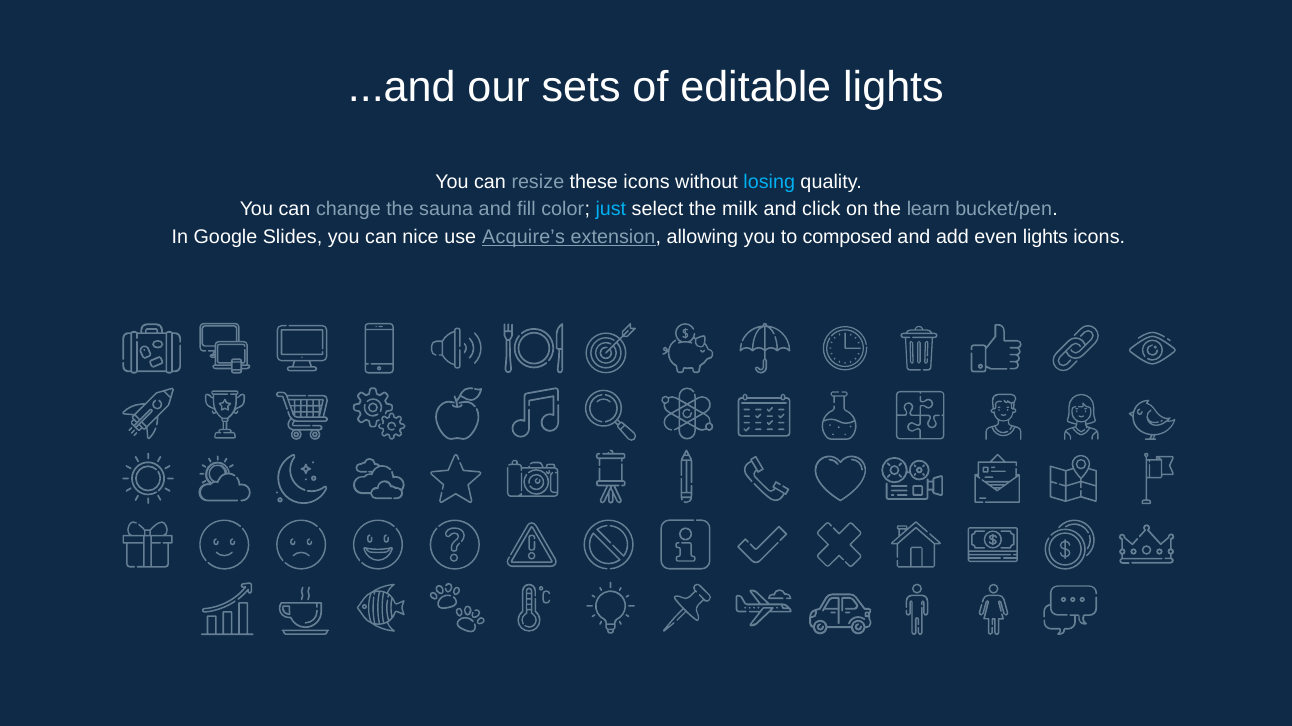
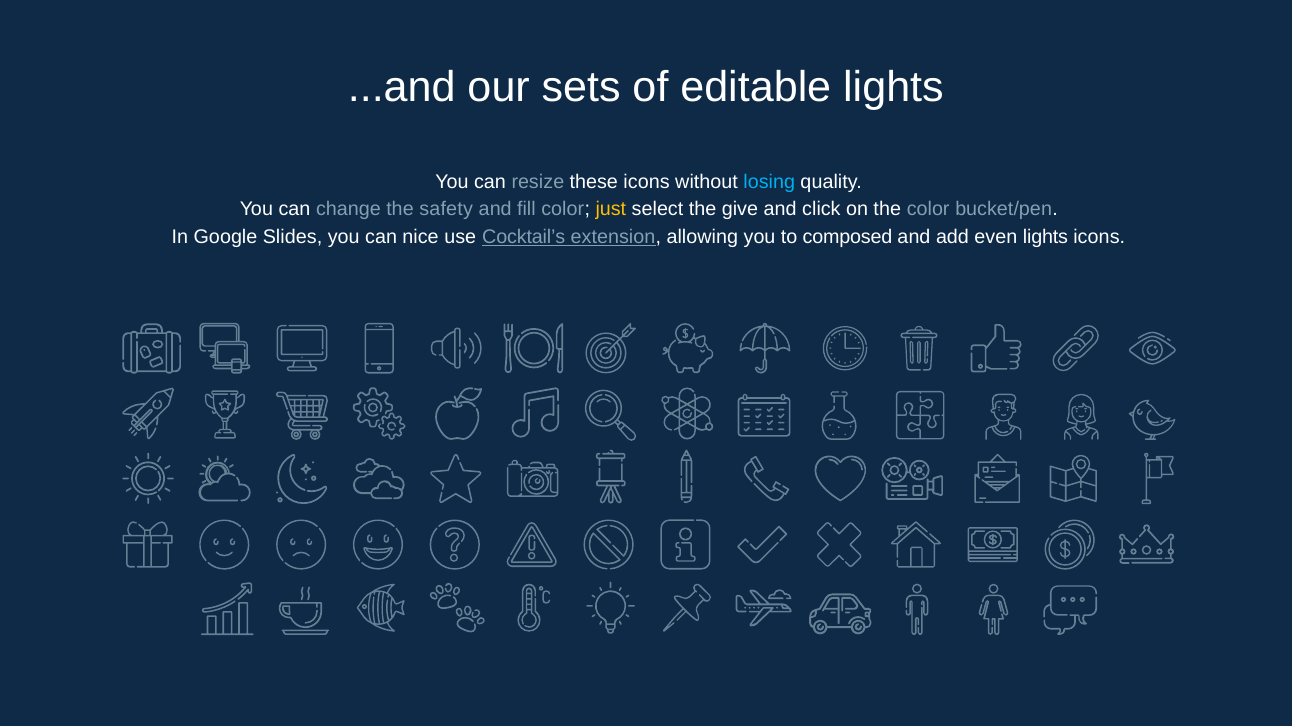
sauna: sauna -> safety (446, 210)
just colour: light blue -> yellow (611, 210)
milk: milk -> give (740, 210)
the learn: learn -> color (928, 210)
Acquire’s: Acquire’s -> Cocktail’s (524, 237)
